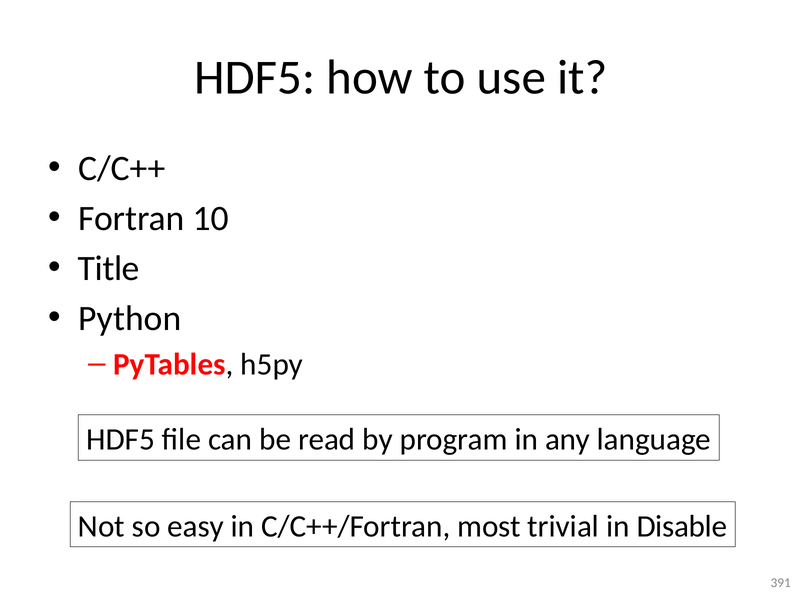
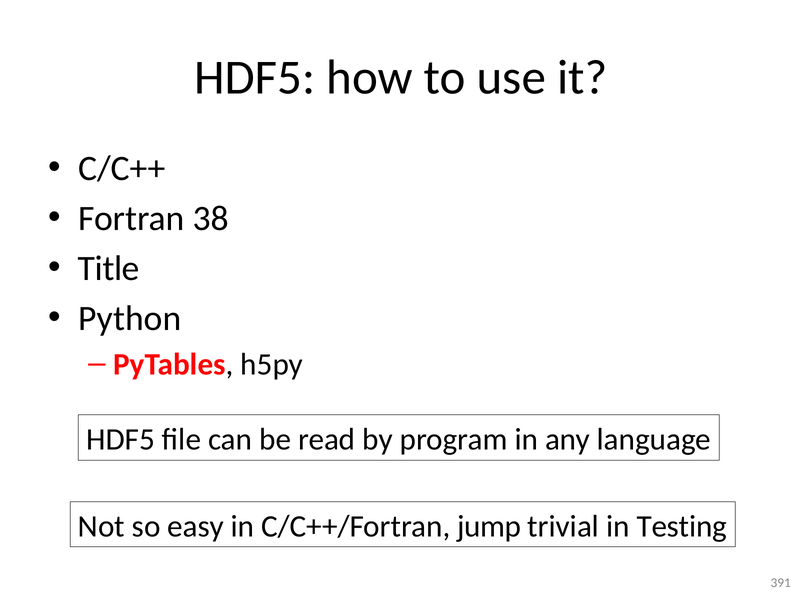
10: 10 -> 38 (211, 218)
most: most -> jump (489, 526)
Disable: Disable -> Testing (682, 526)
